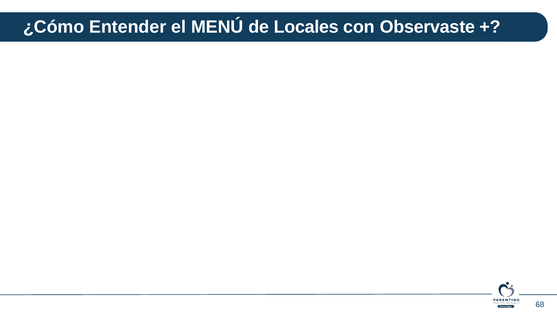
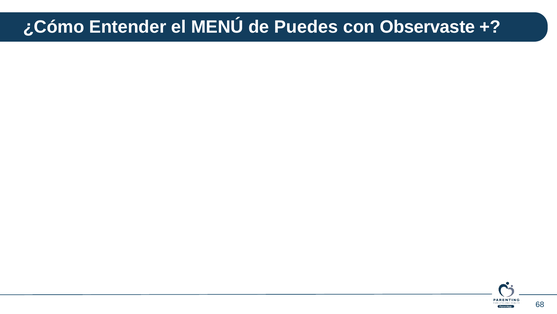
Locales: Locales -> Puedes (306, 27)
